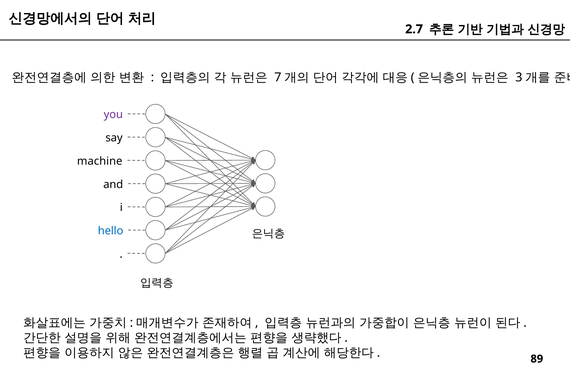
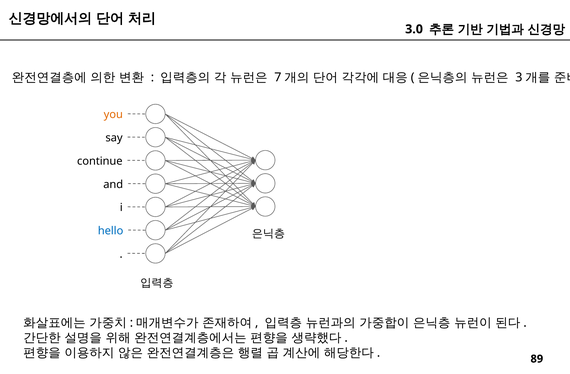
2.7: 2.7 -> 3.0 (414, 29)
you colour: purple -> orange (113, 115)
machine: machine -> continue (100, 161)
